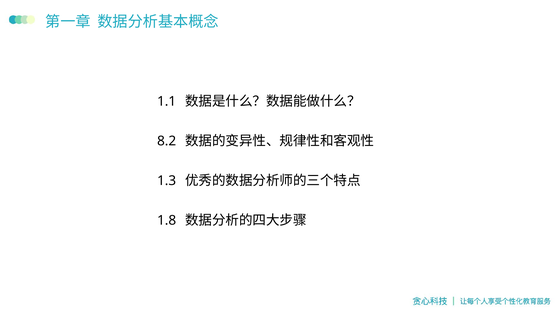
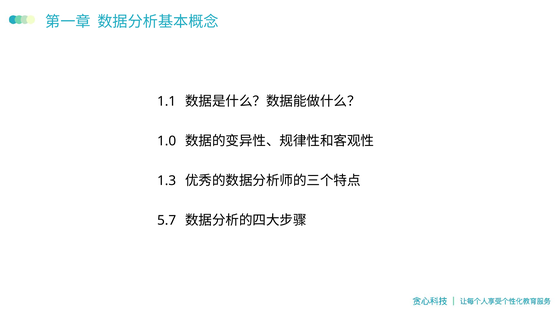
8.2: 8.2 -> 1.0 (167, 141)
1.8: 1.8 -> 5.7 (167, 221)
